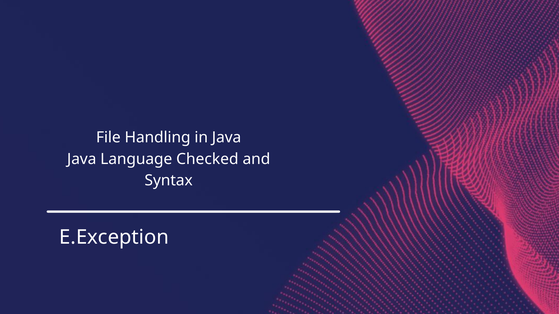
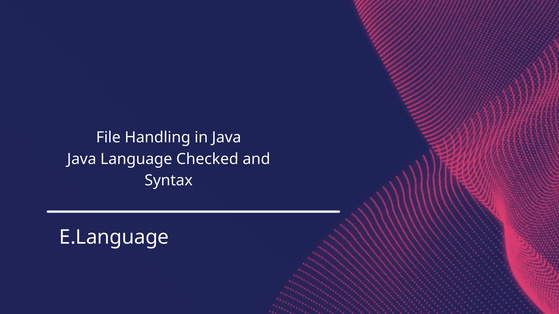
E.Exception: E.Exception -> E.Language (114, 238)
